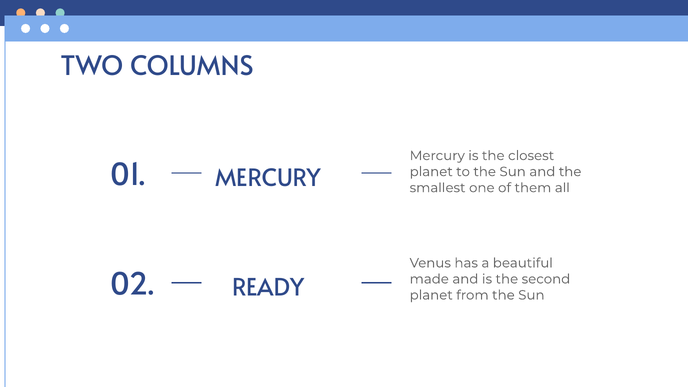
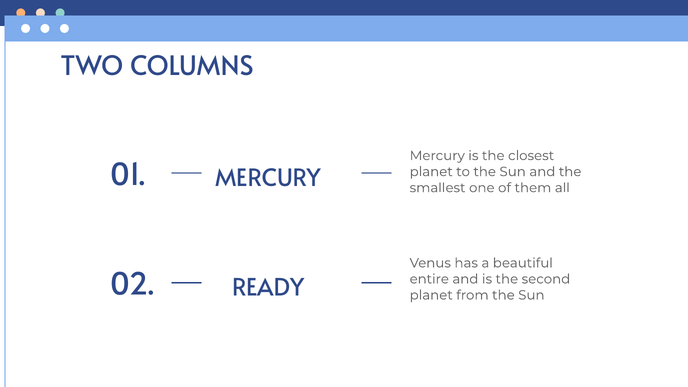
made: made -> entire (429, 279)
